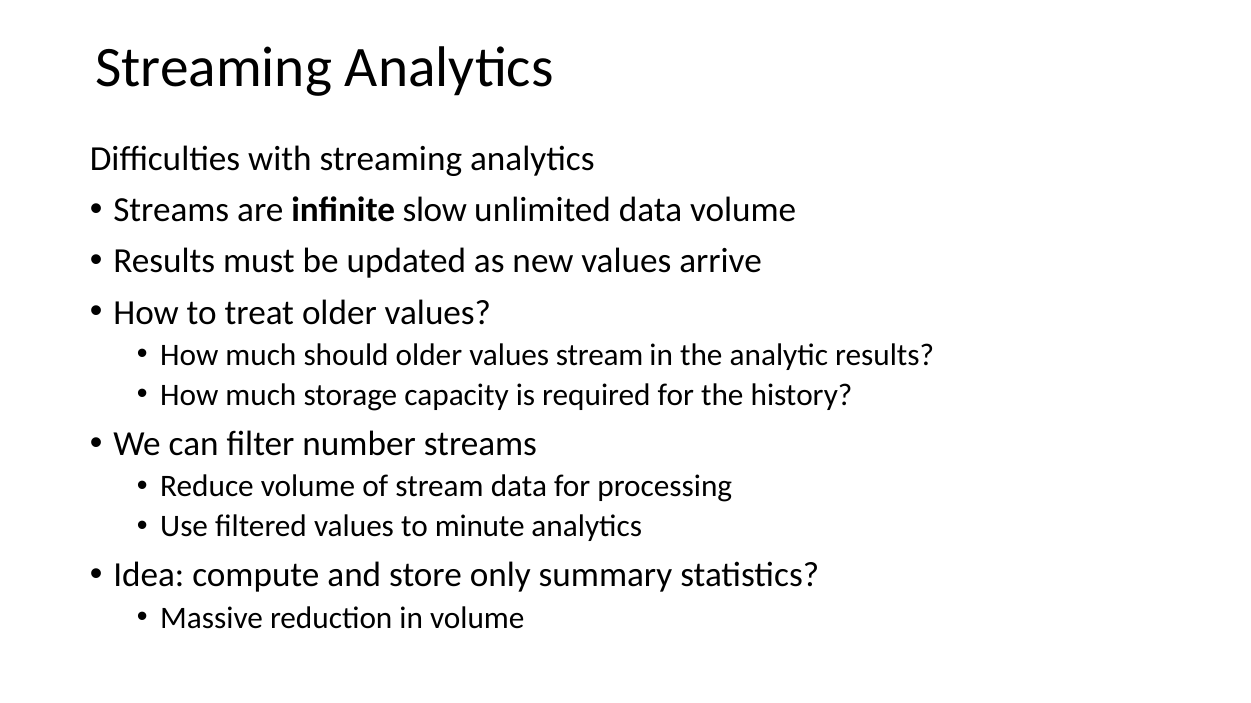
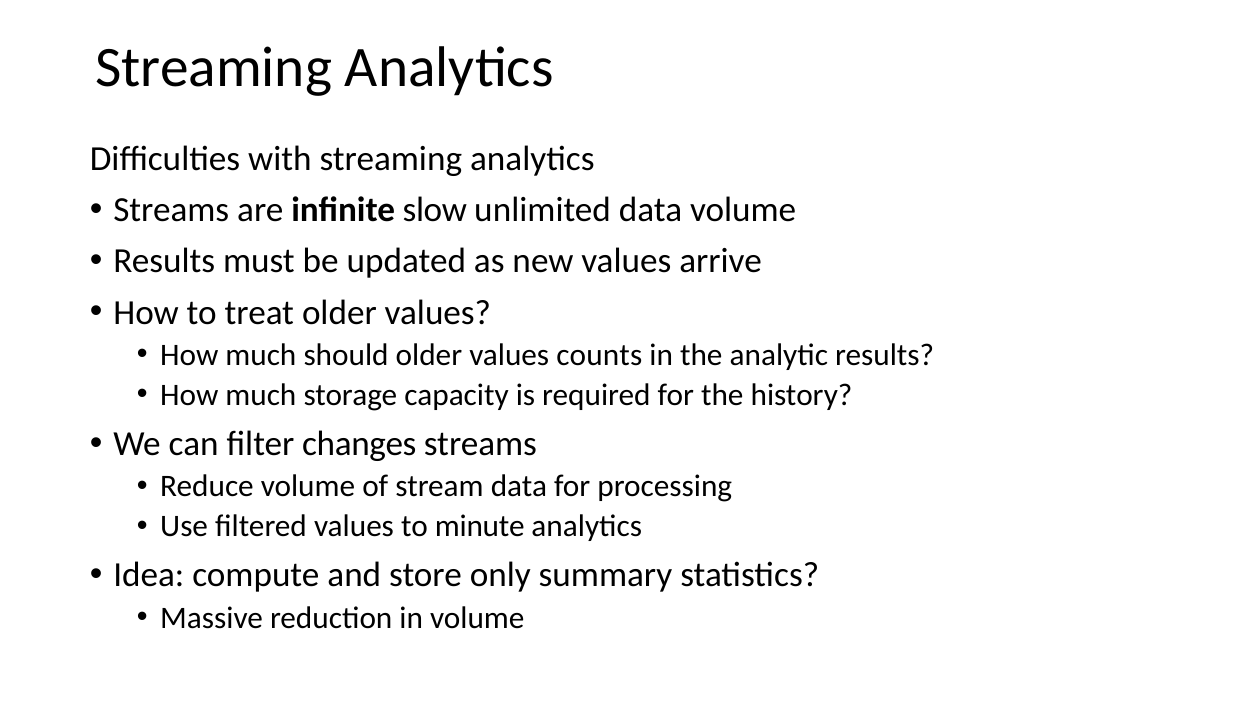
values stream: stream -> counts (599, 355)
number: number -> changes (359, 444)
